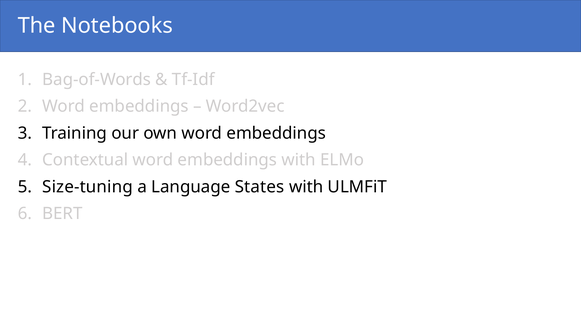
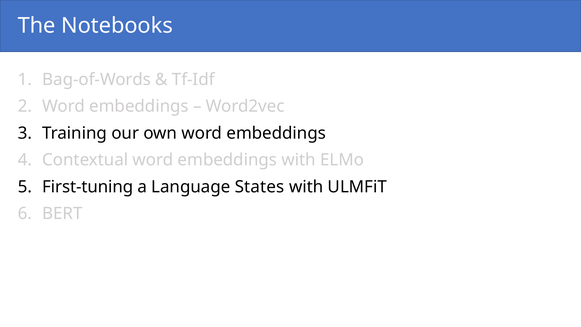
Size-tuning: Size-tuning -> First-tuning (88, 187)
